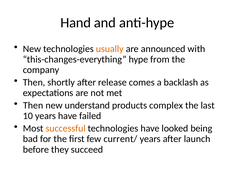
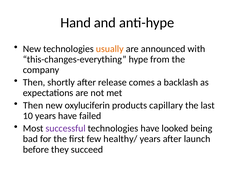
understand: understand -> oxyluciferin (87, 105)
complex: complex -> capillary (166, 105)
successful colour: orange -> purple (66, 129)
current/: current/ -> healthy/ (120, 139)
